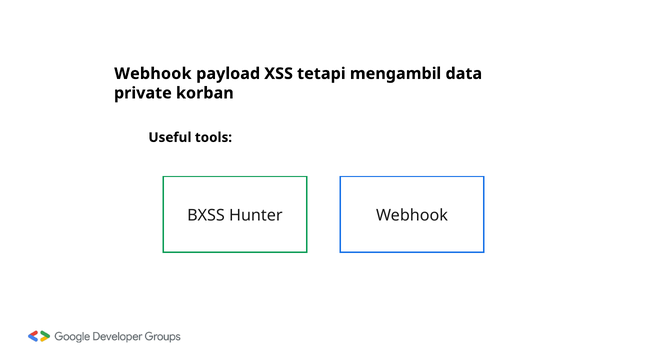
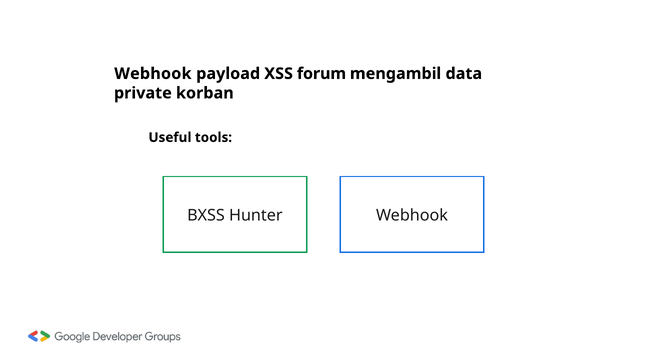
tetapi: tetapi -> forum (321, 74)
